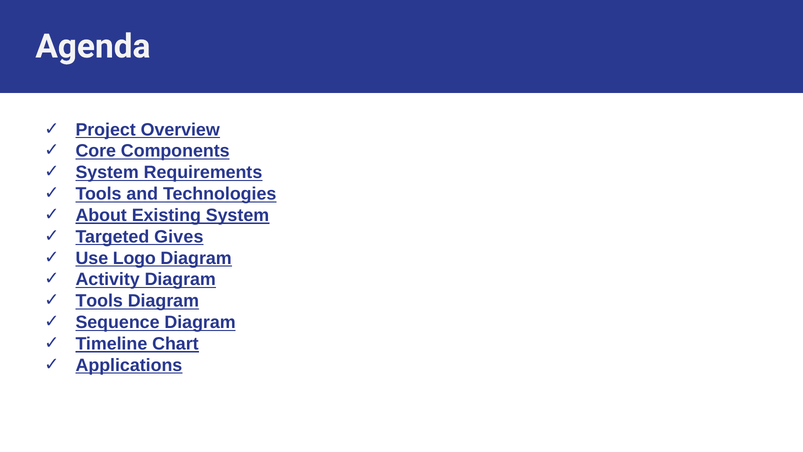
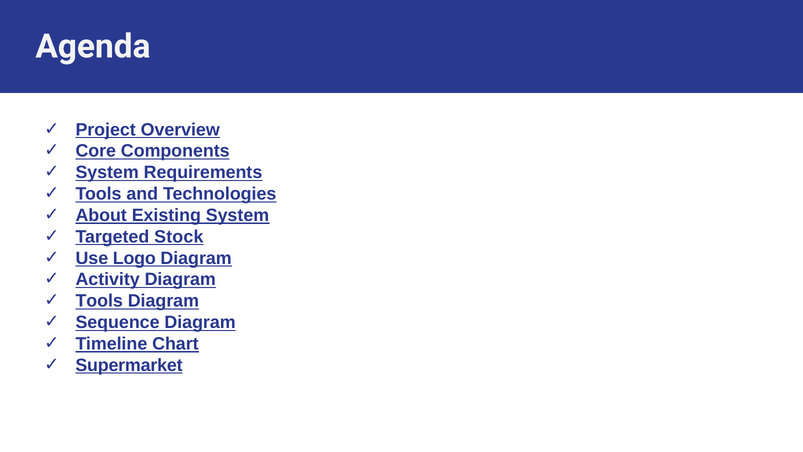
Gives: Gives -> Stock (179, 237)
Applications: Applications -> Supermarket (129, 365)
